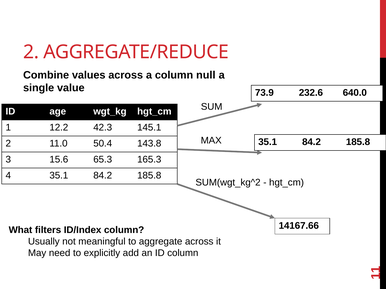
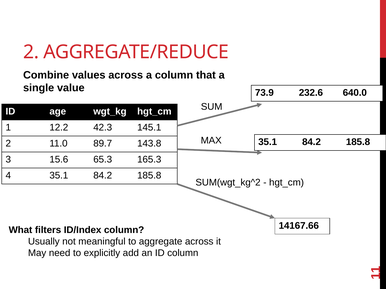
null: null -> that (206, 75)
50.4: 50.4 -> 89.7 (103, 144)
